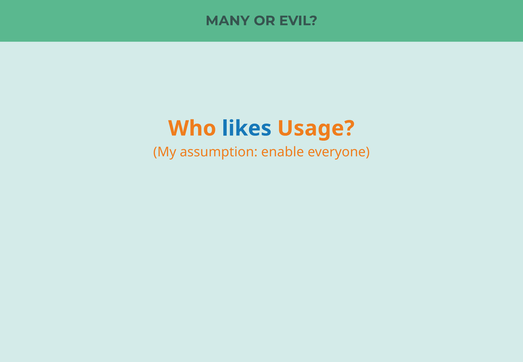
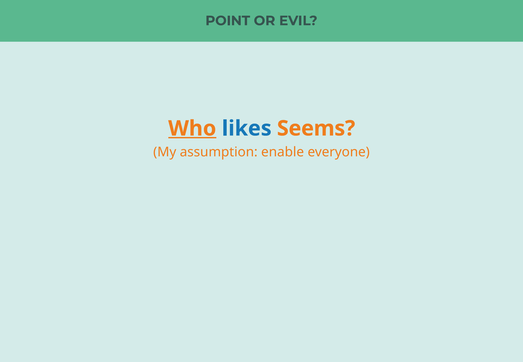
MANY: MANY -> POINT (228, 21)
Who underline: none -> present (192, 128)
Usage: Usage -> Seems (316, 128)
